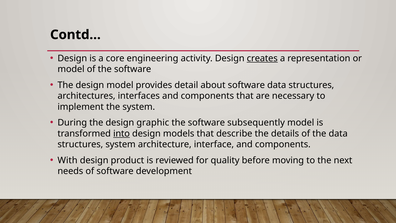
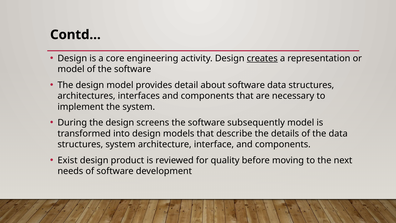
graphic: graphic -> screens (153, 123)
into underline: present -> none (122, 133)
With: With -> Exist (68, 160)
